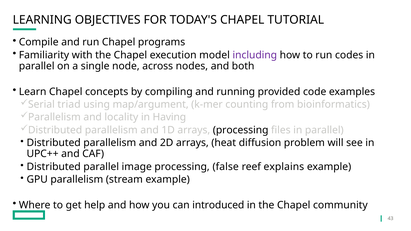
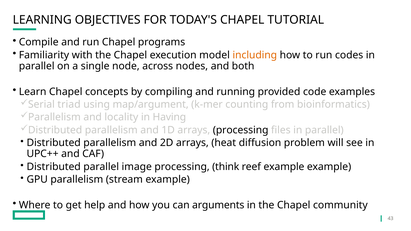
including colour: purple -> orange (255, 55)
false: false -> think (226, 167)
reef explains: explains -> example (284, 167)
introduced: introduced -> arguments (218, 205)
